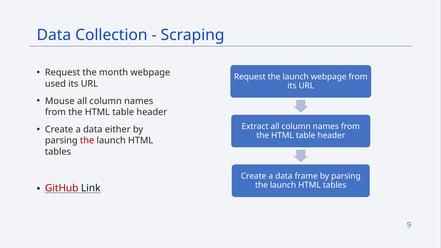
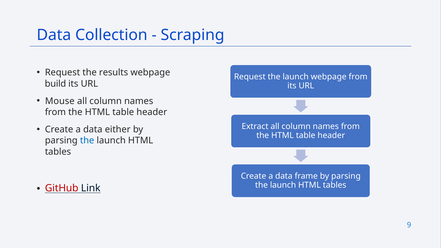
month: month -> results (114, 73)
used: used -> build (55, 84)
the colour: red -> blue (87, 141)
